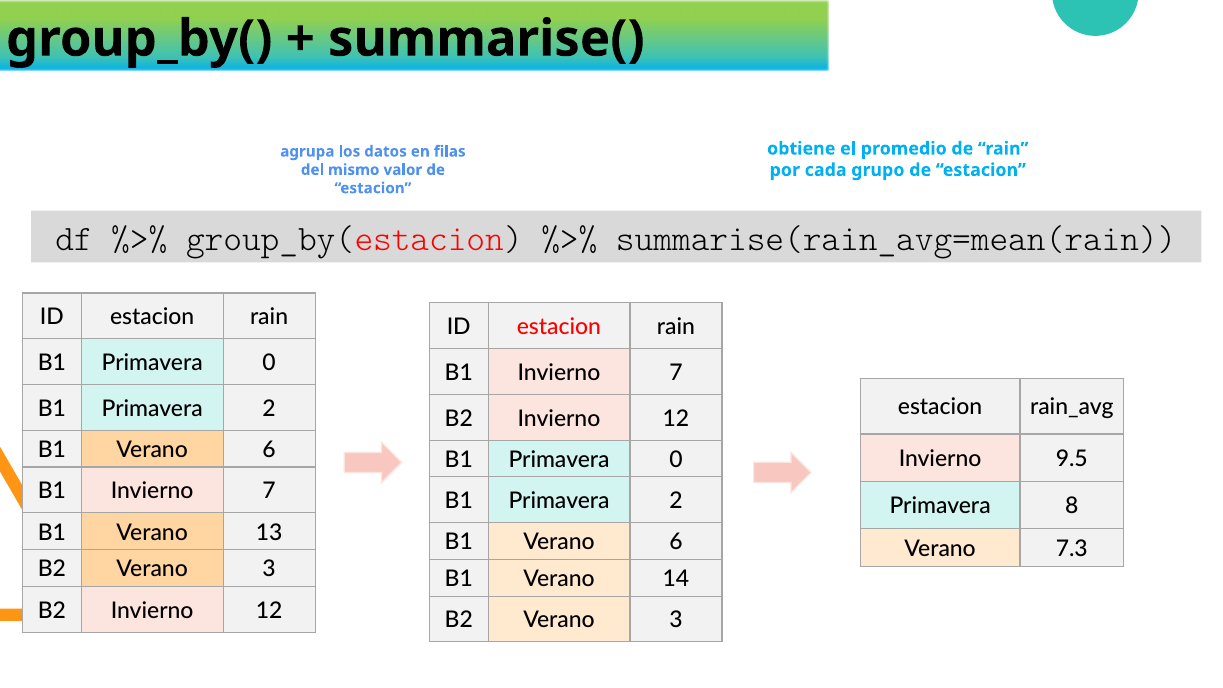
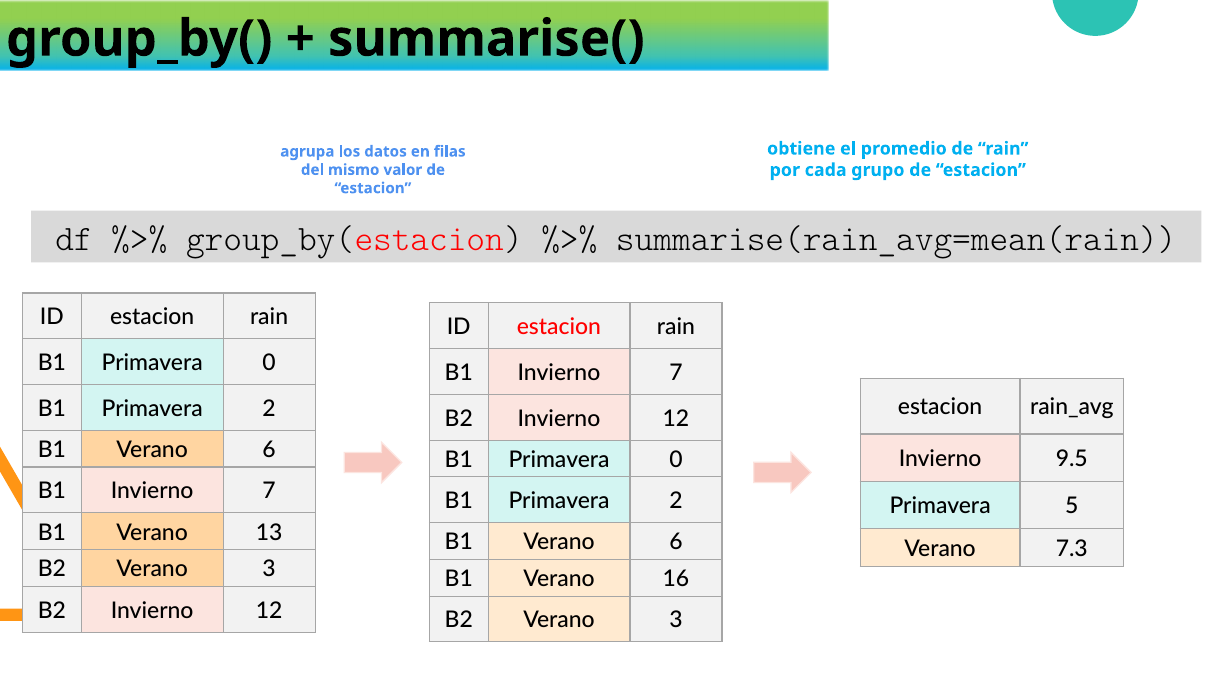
8: 8 -> 5 (1072, 506)
14: 14 -> 16 (676, 579)
